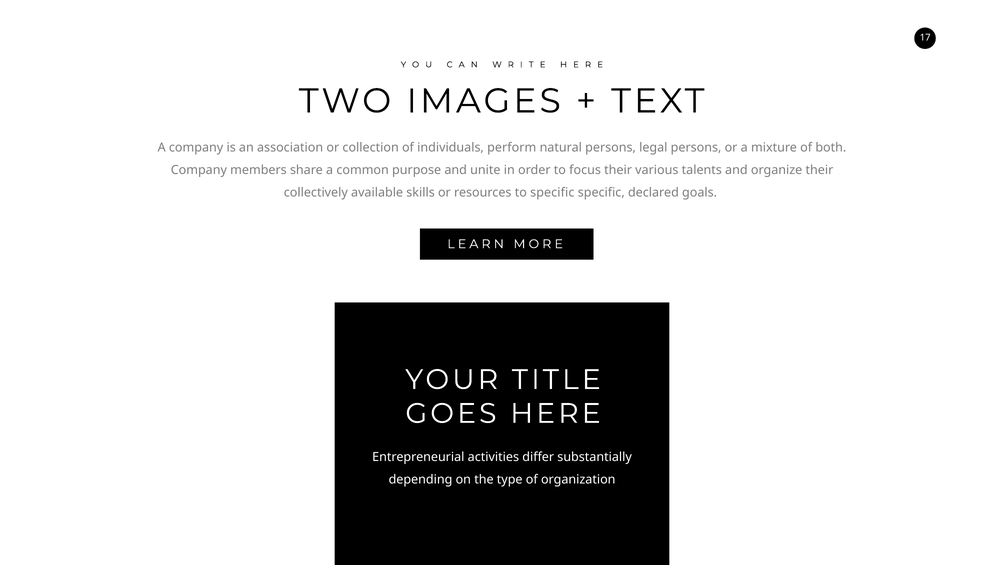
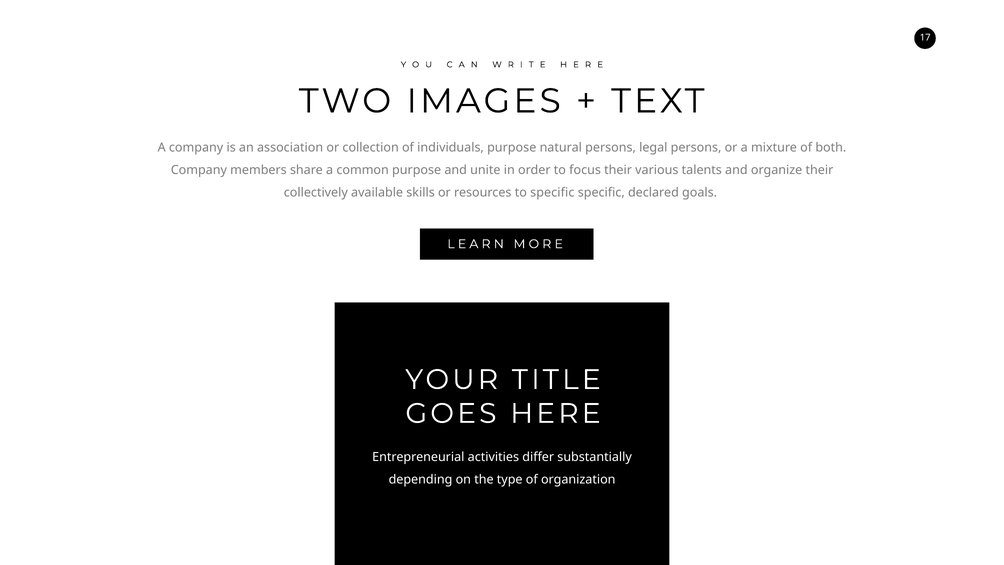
individuals perform: perform -> purpose (512, 147)
